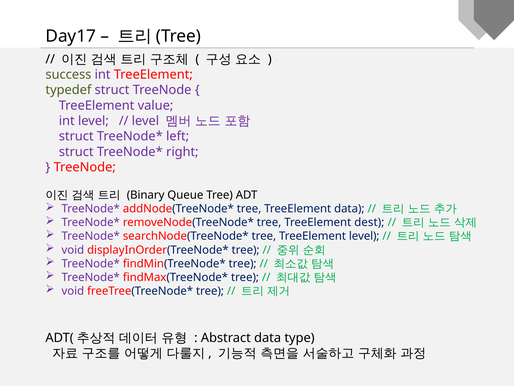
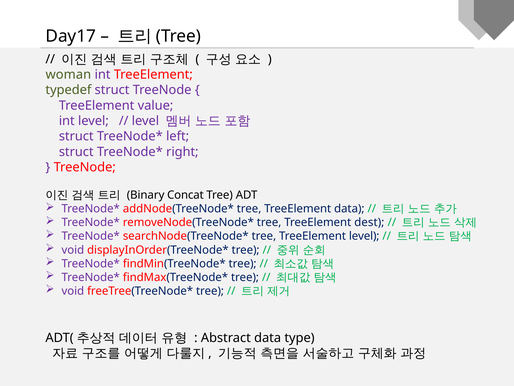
success: success -> woman (68, 75)
Queue: Queue -> Concat (185, 195)
